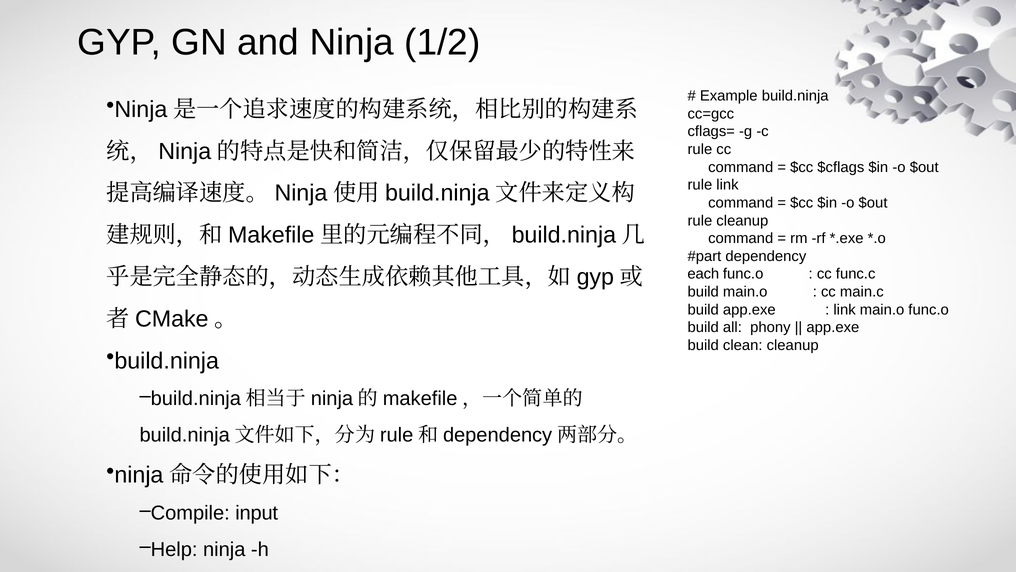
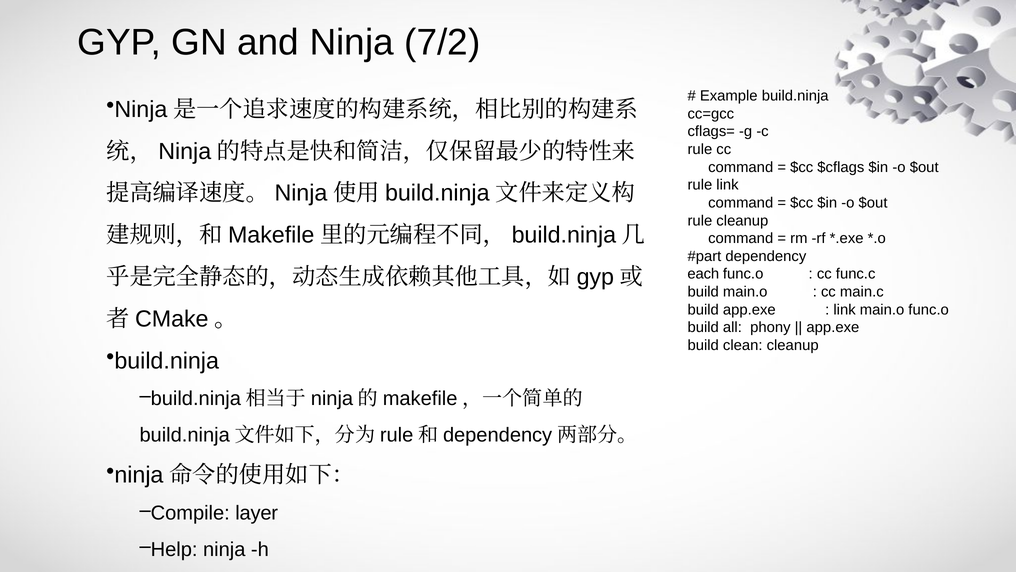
1/2: 1/2 -> 7/2 (442, 42)
input: input -> layer (257, 513)
